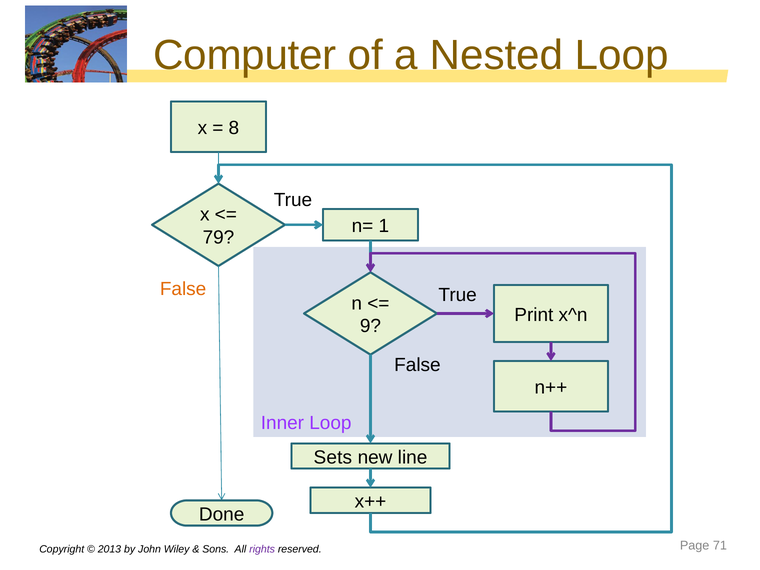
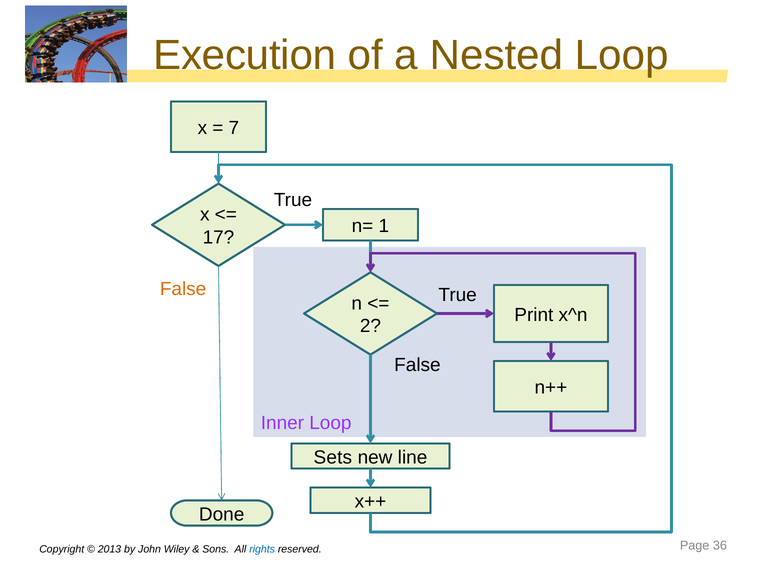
Computer: Computer -> Execution (245, 56)
8: 8 -> 7 (234, 128)
79: 79 -> 17 (218, 238)
9: 9 -> 2 (371, 326)
71: 71 -> 36 (720, 546)
rights colour: purple -> blue (262, 549)
